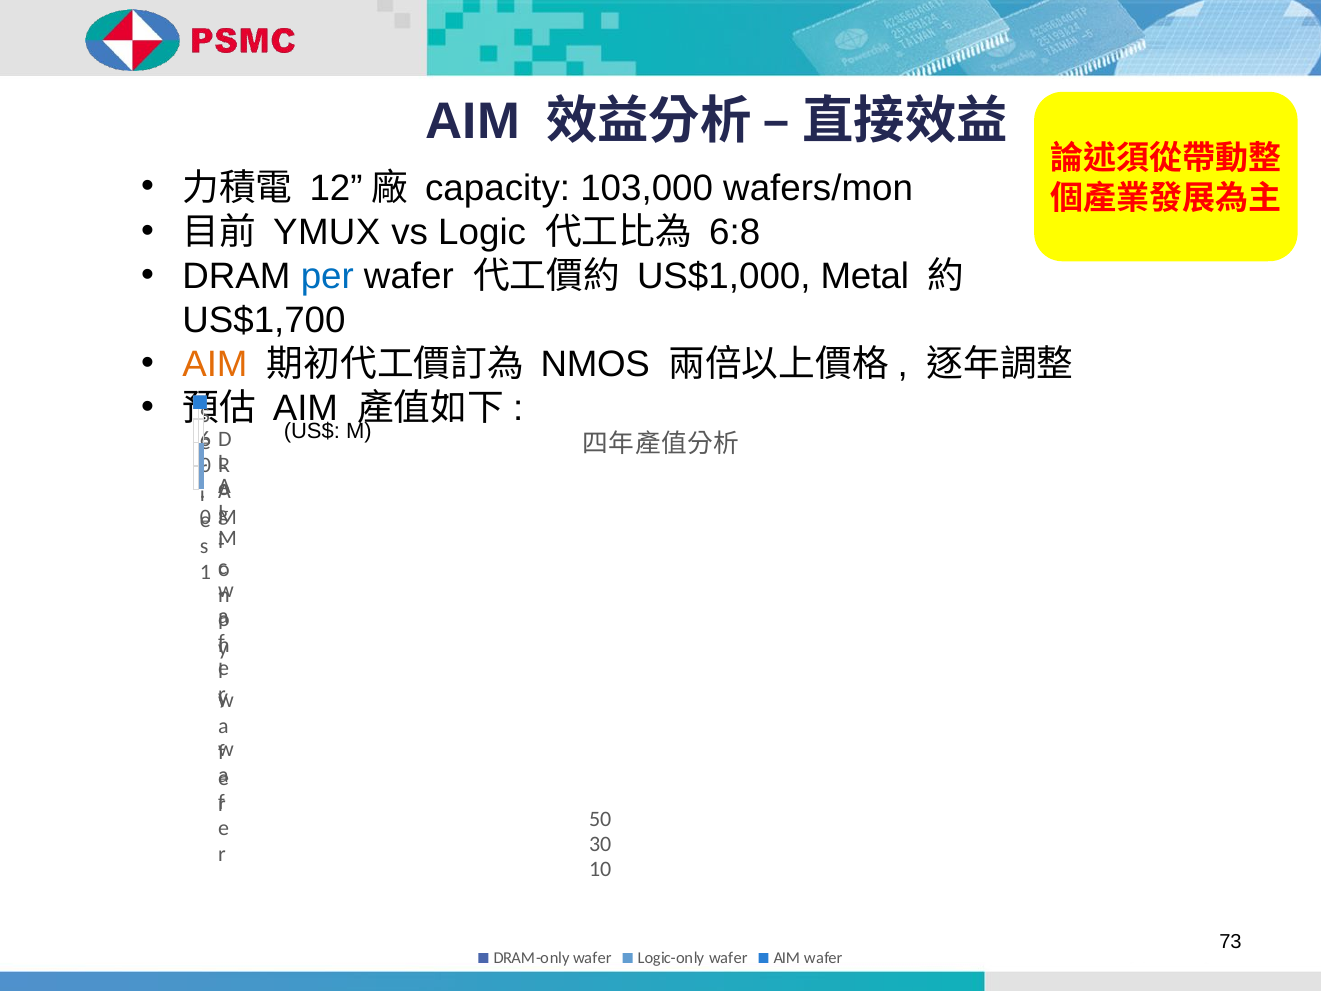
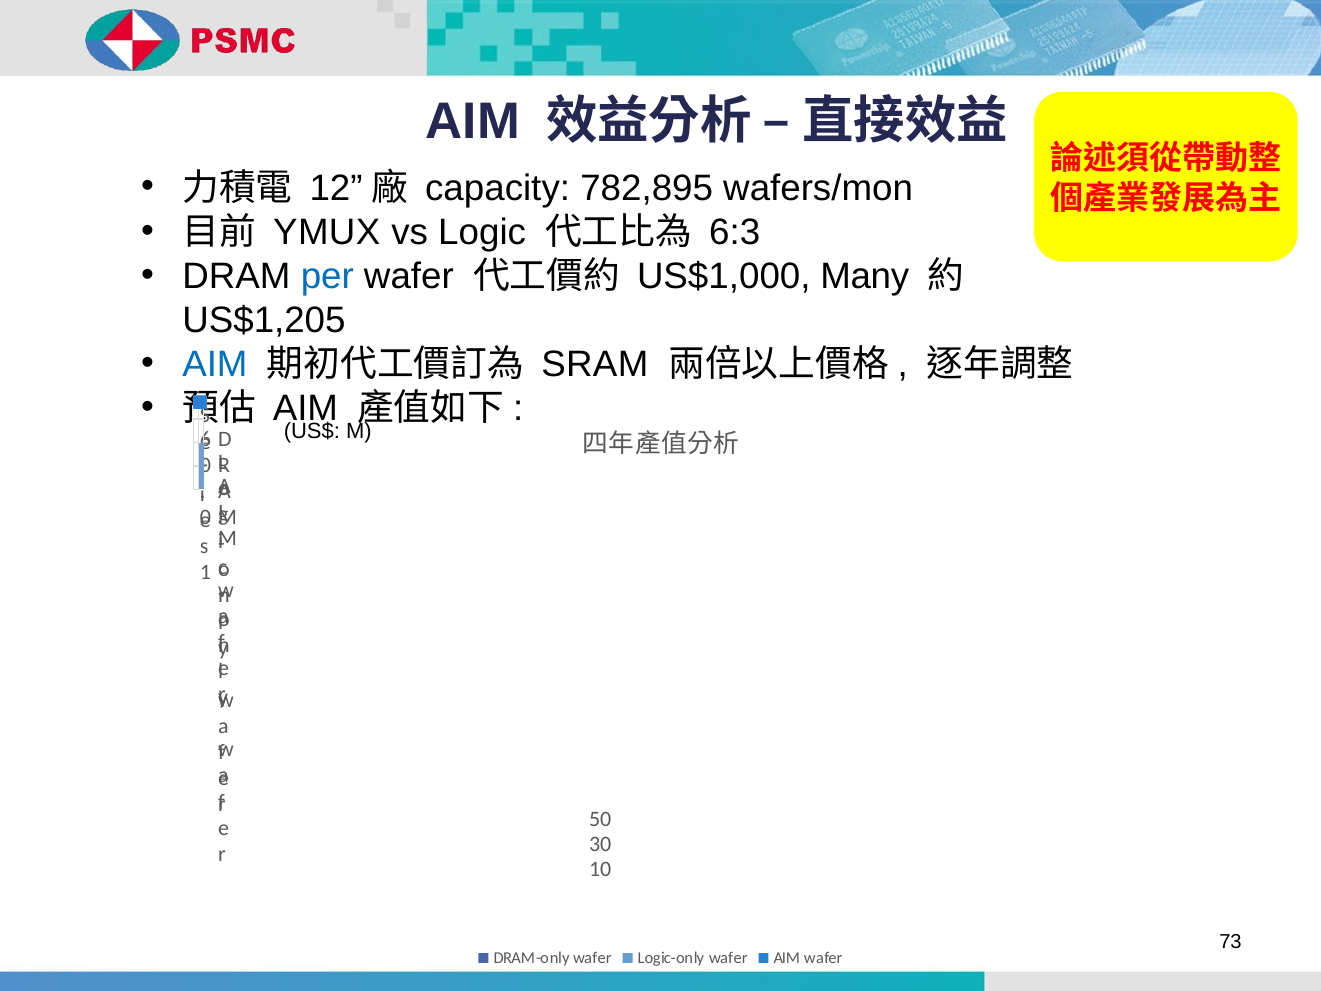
103,000: 103,000 -> 782,895 (647, 188)
6:8: 6:8 -> 6:3 (735, 232)
Metal: Metal -> Many (865, 276)
US$1,700: US$1,700 -> US$1,205 (264, 320)
AIM colour: orange -> blue (215, 364)
NMOS: NMOS -> SRAM (595, 364)
